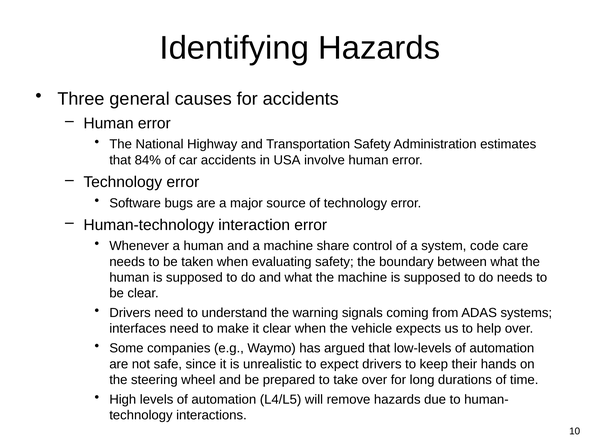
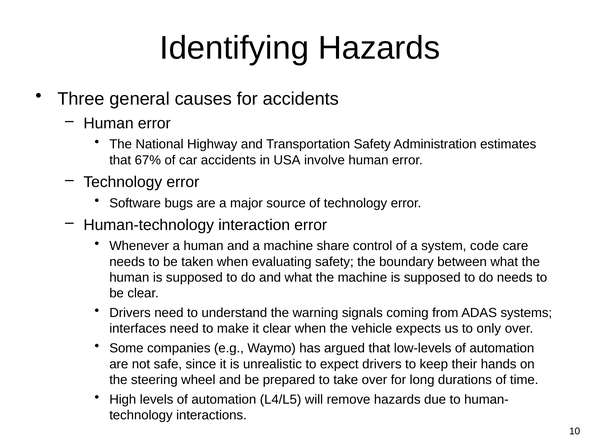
84%: 84% -> 67% (148, 160)
help: help -> only (489, 329)
